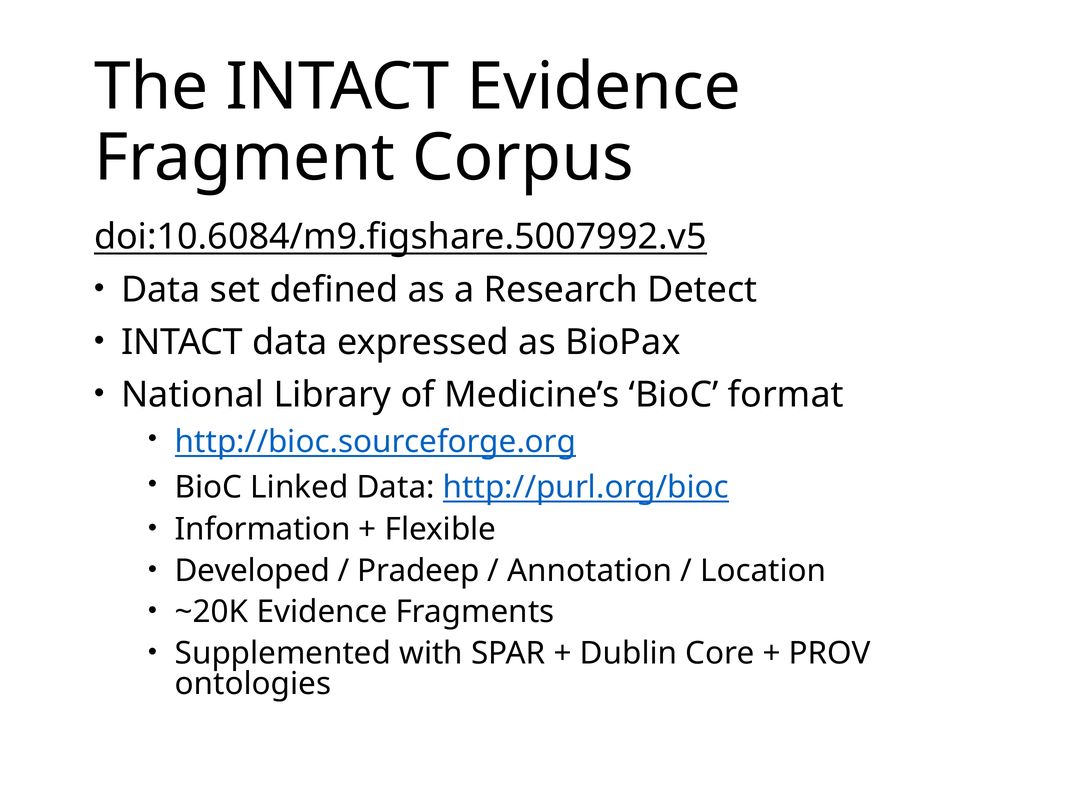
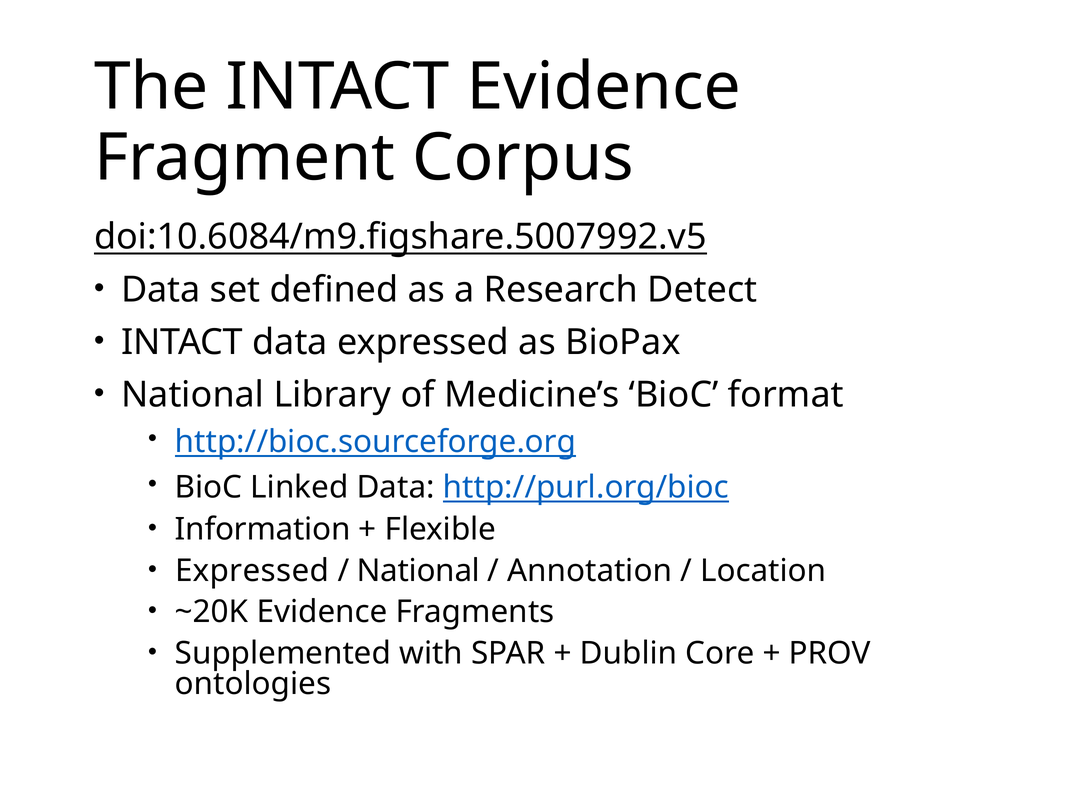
Developed: Developed -> Expressed (252, 570)
Pradeep: Pradeep -> National (418, 570)
